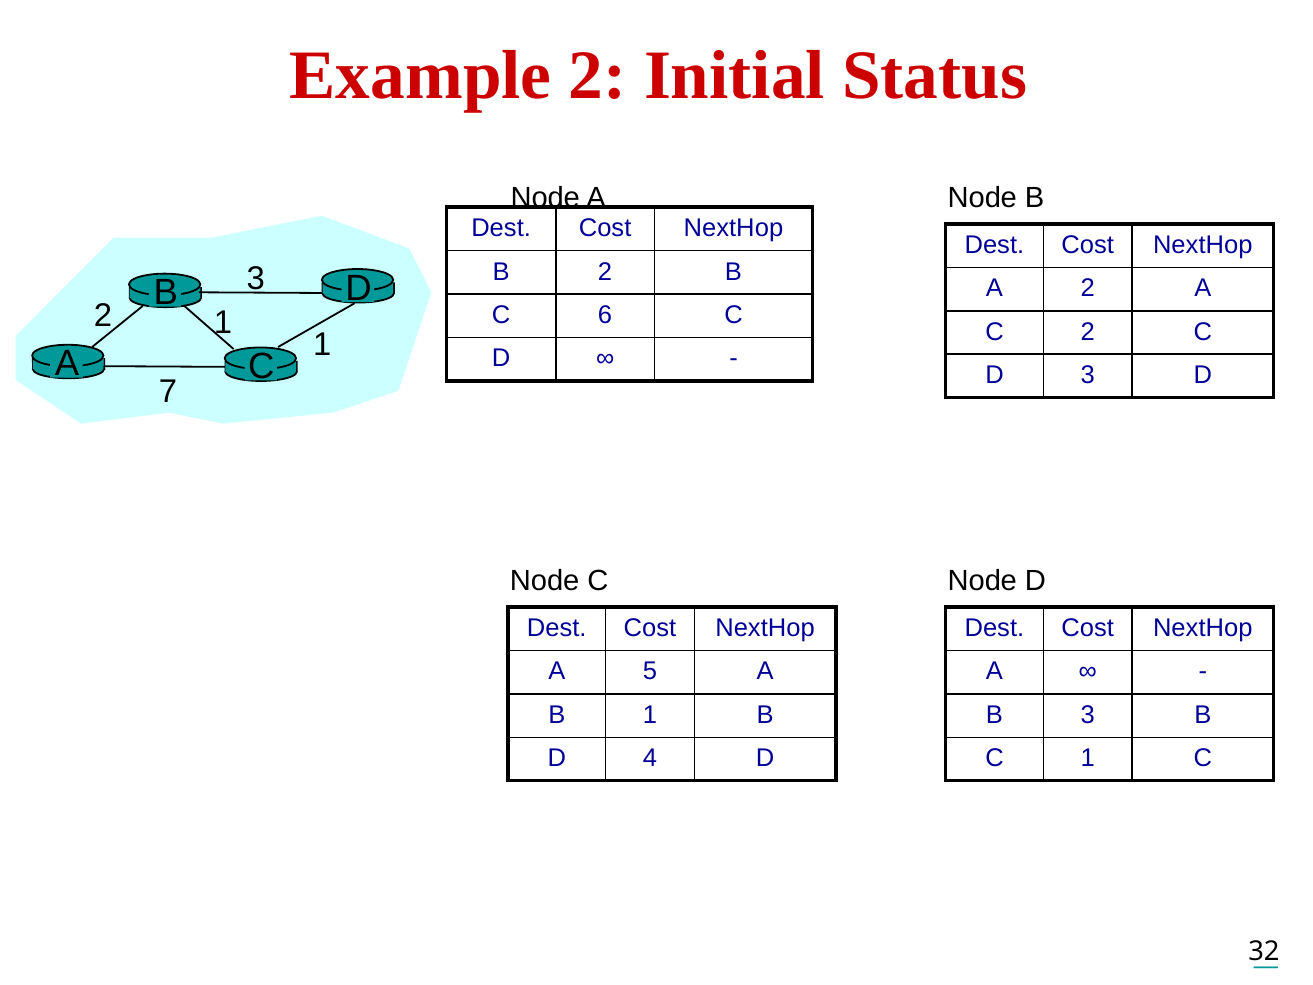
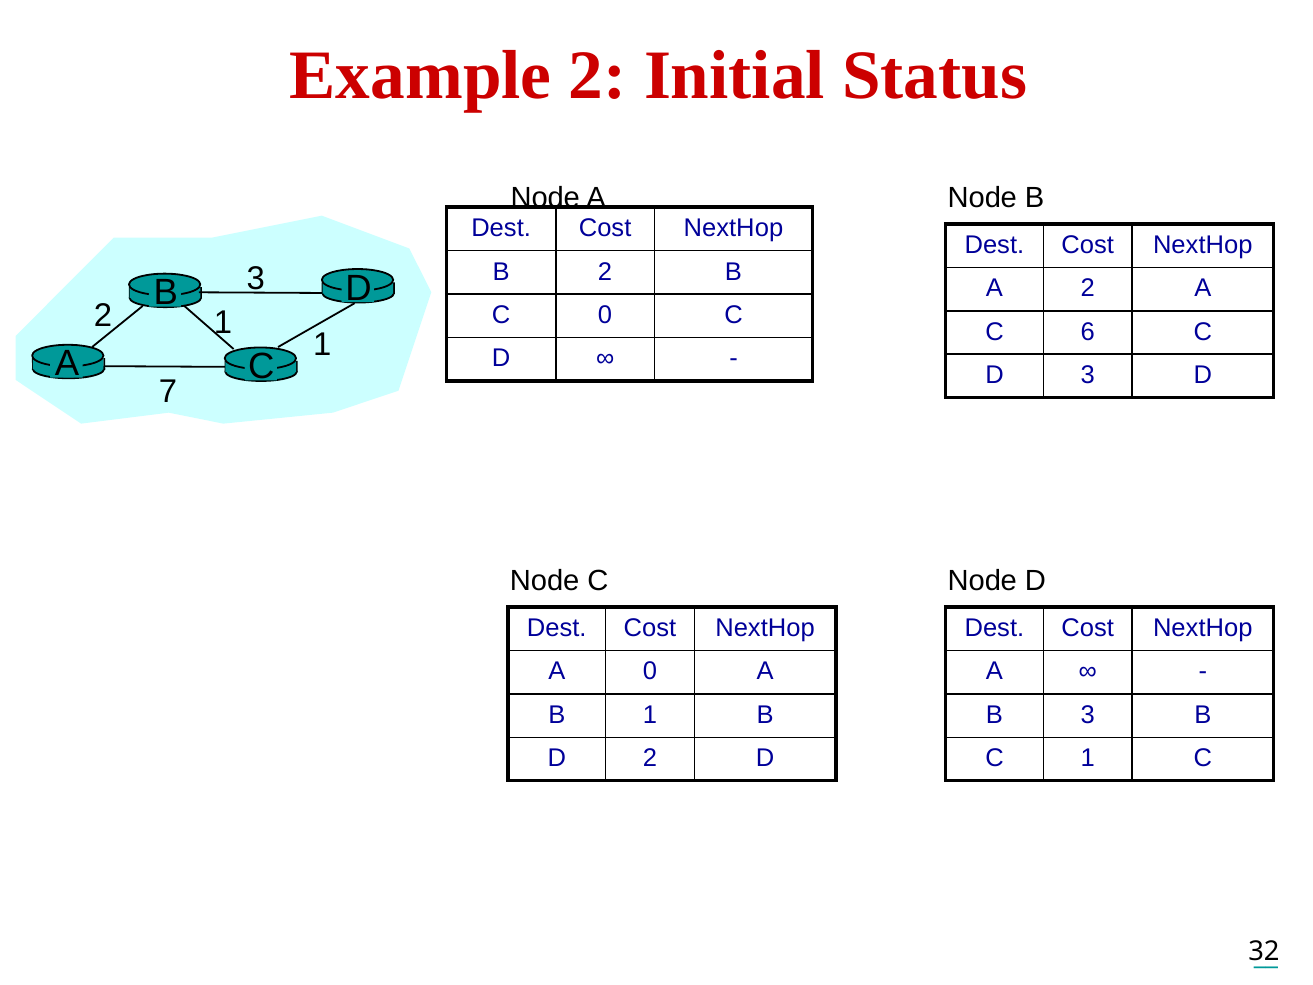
C 6: 6 -> 0 (605, 315)
C 2: 2 -> 6 (1088, 332)
A 5: 5 -> 0 (650, 671)
D 4: 4 -> 2 (650, 758)
